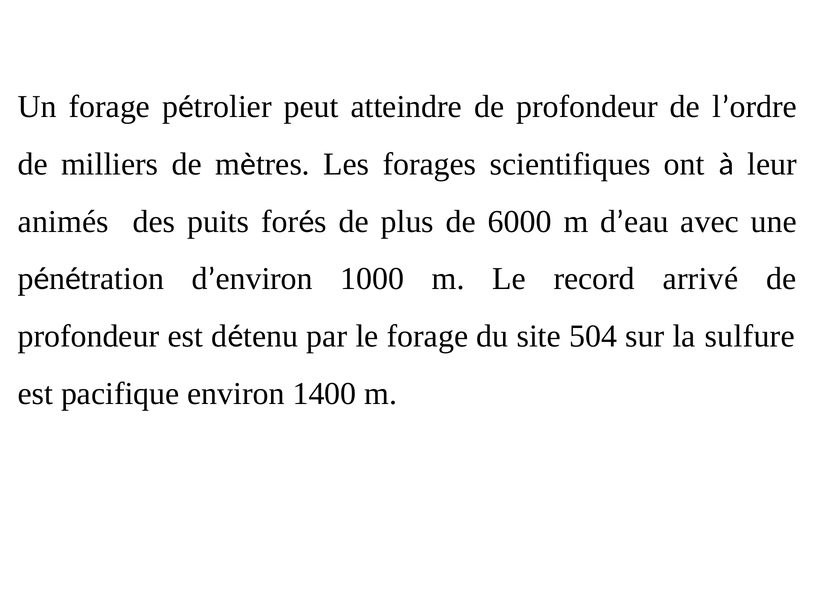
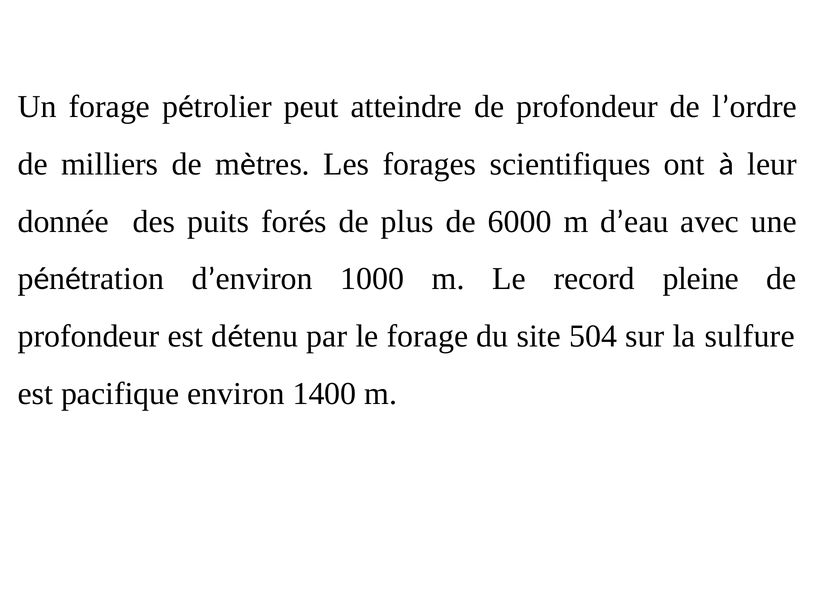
animés: animés -> donnée (63, 222)
arrivé: arrivé -> pleine (701, 279)
